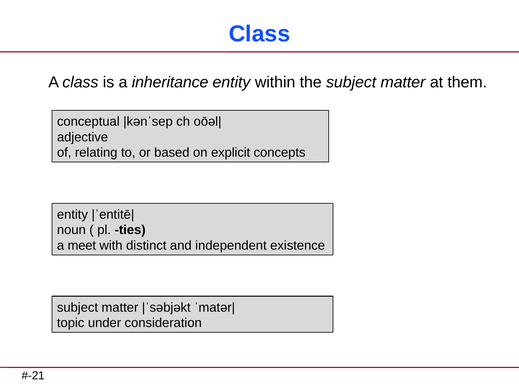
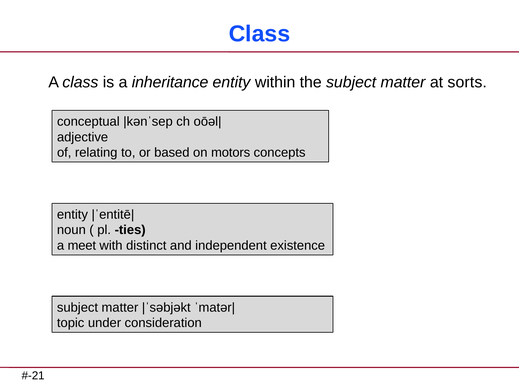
them: them -> sorts (467, 82)
explicit: explicit -> motors (231, 153)
